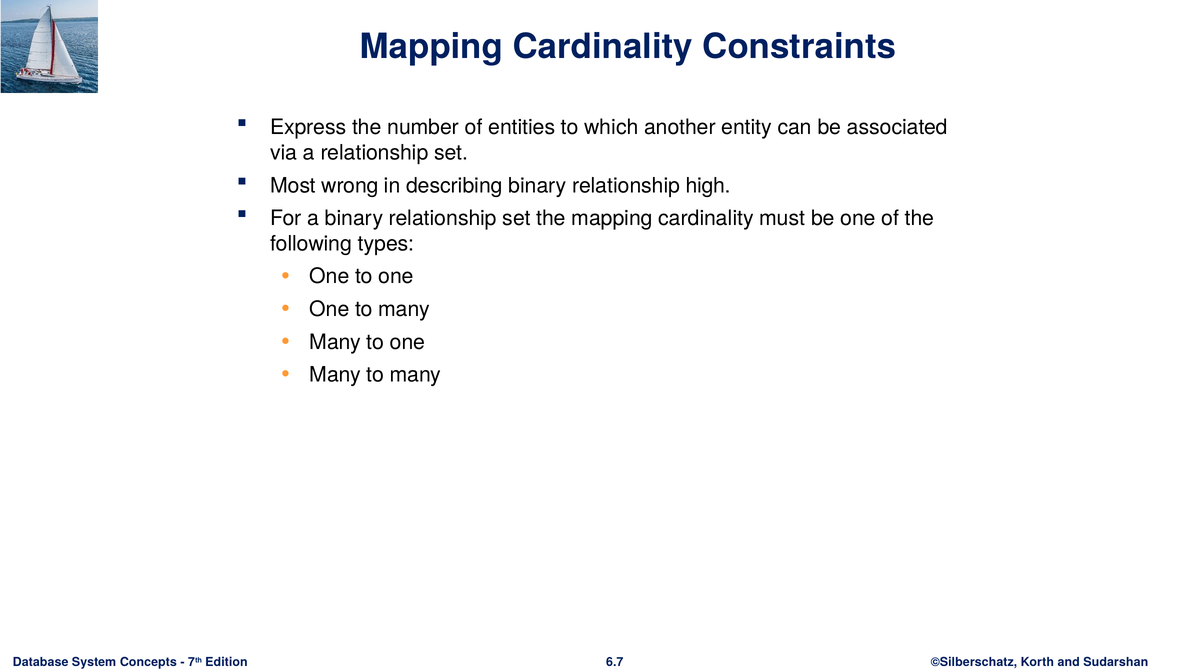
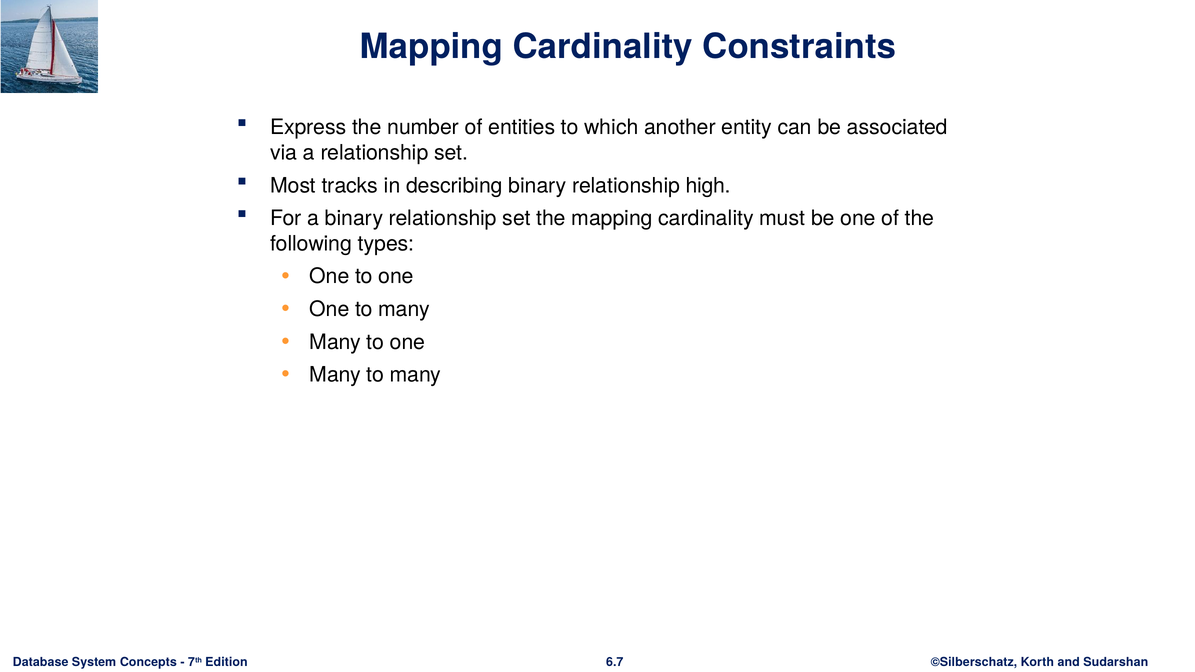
wrong: wrong -> tracks (350, 186)
